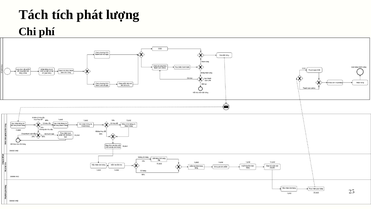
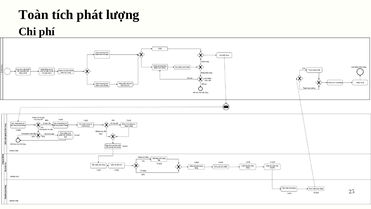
Tách: Tách -> Toàn (34, 15)
